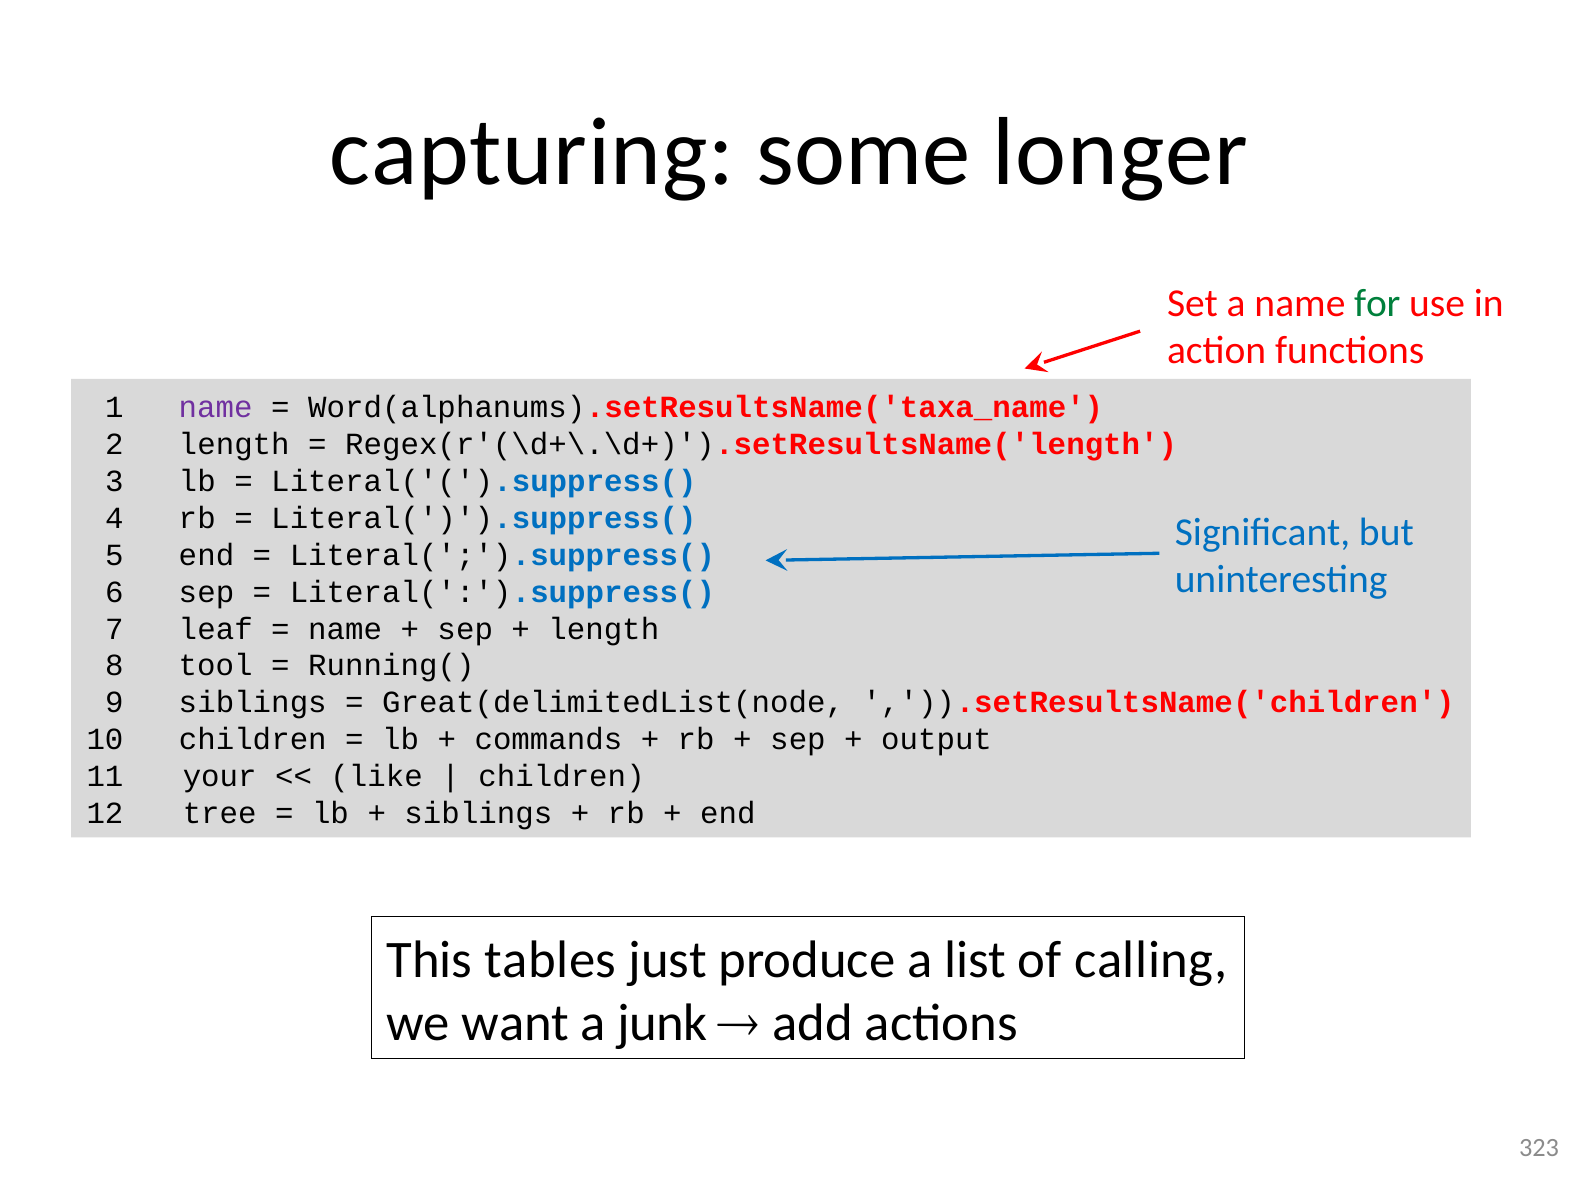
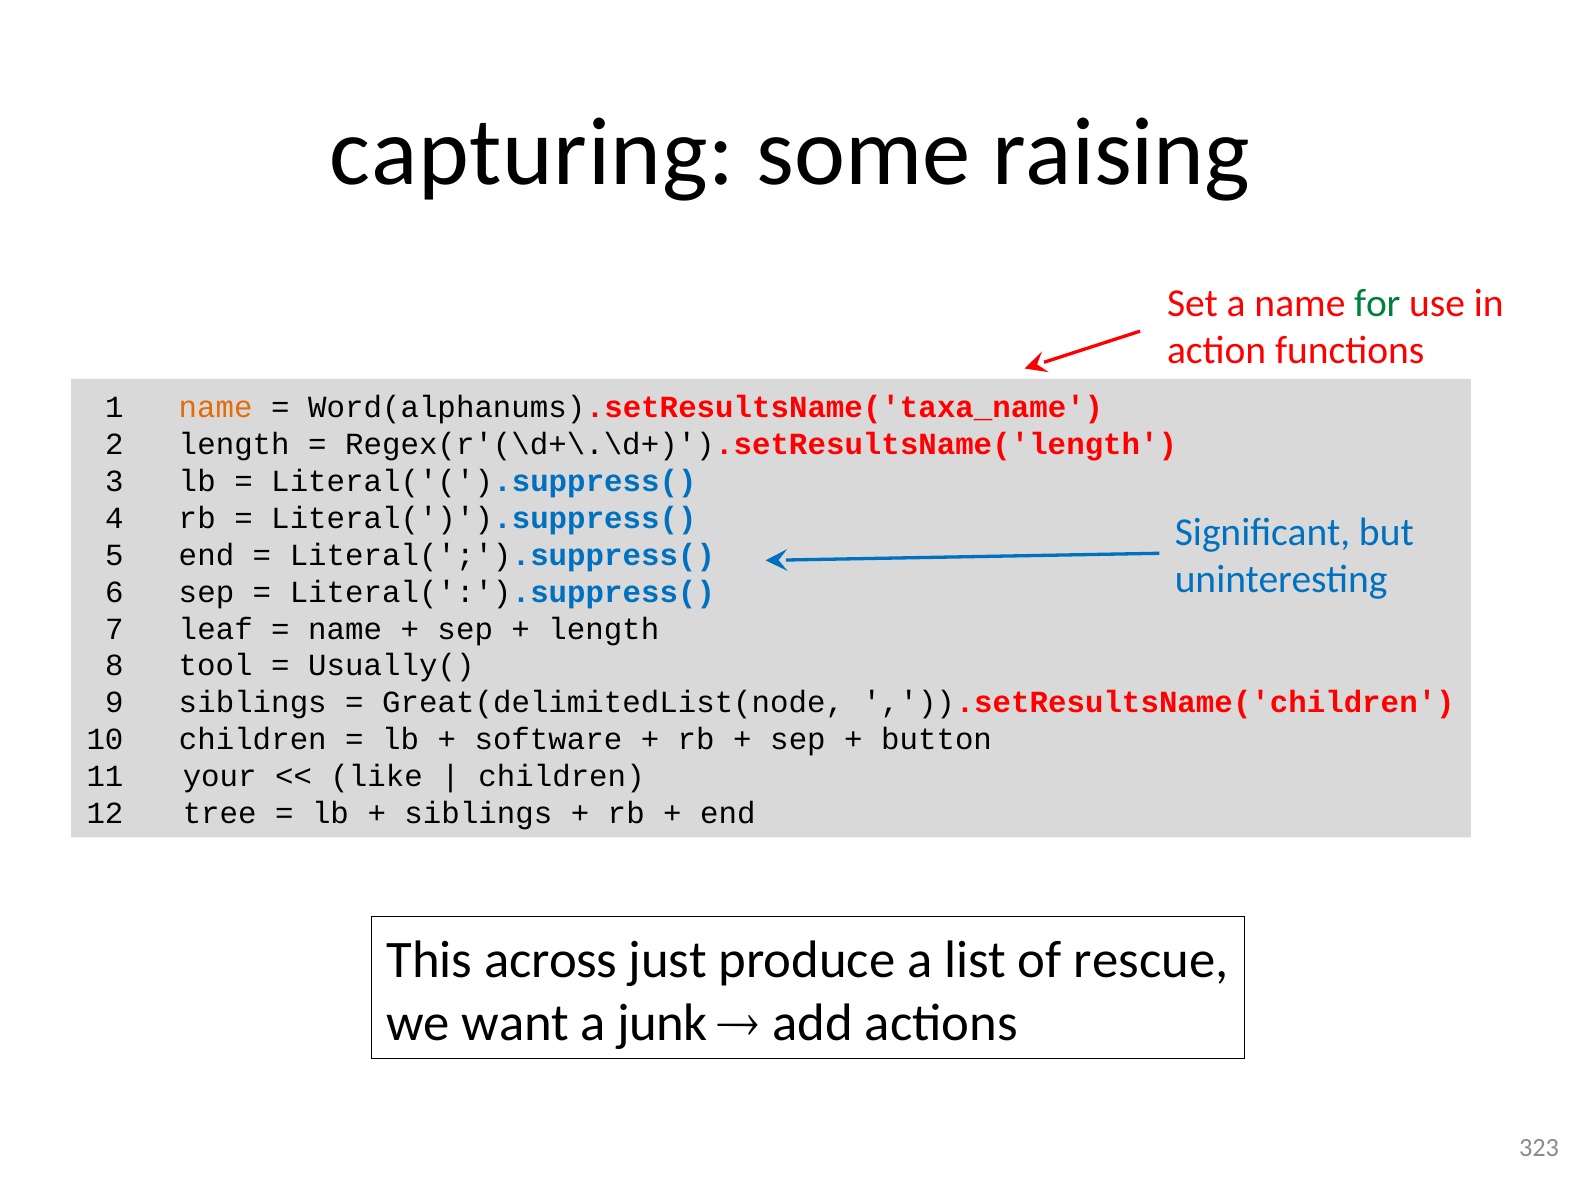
longer: longer -> raising (1121, 153)
name colour: purple -> orange (216, 407)
Running(: Running( -> Usually( (391, 666)
commands: commands -> software (548, 739)
output: output -> button (937, 739)
tables: tables -> across (551, 960)
calling: calling -> rescue (1151, 960)
